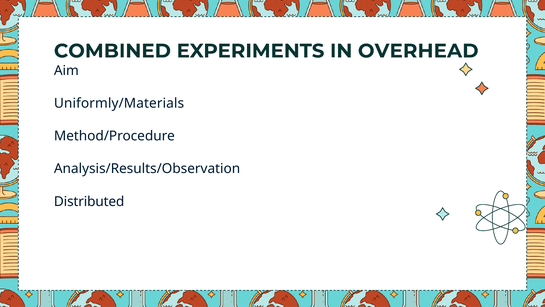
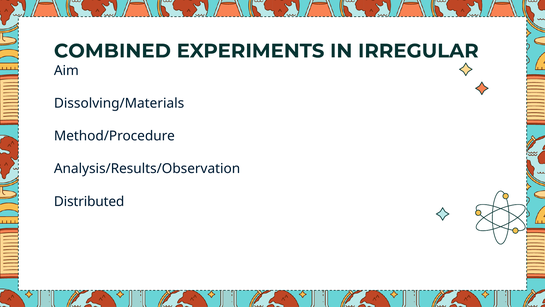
OVERHEAD: OVERHEAD -> IRREGULAR (418, 51)
Uniformly/Materials: Uniformly/Materials -> Dissolving/Materials (119, 103)
